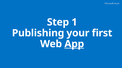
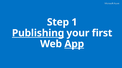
Publishing underline: none -> present (38, 33)
